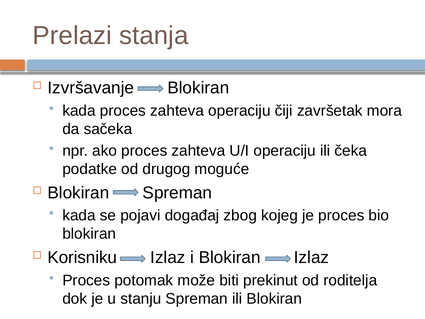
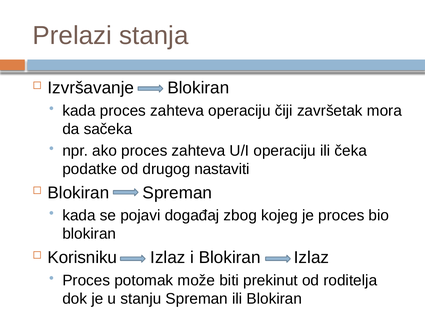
moguće: moguće -> nastaviti (222, 169)
